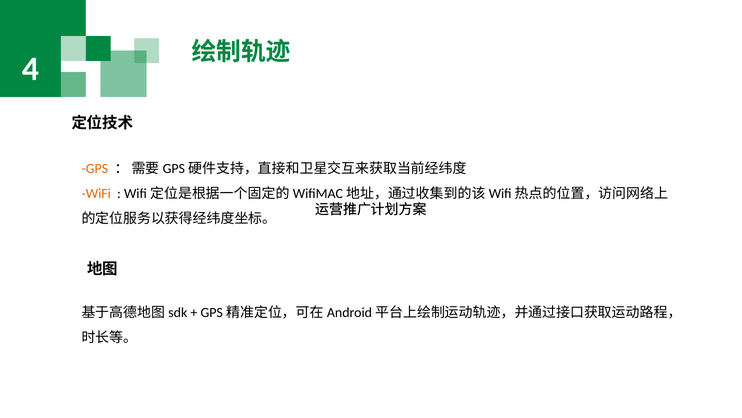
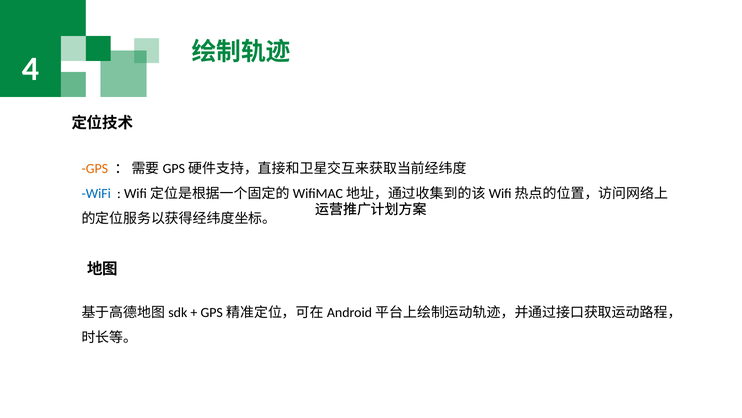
WiFi colour: orange -> blue (96, 193)
